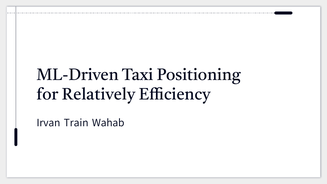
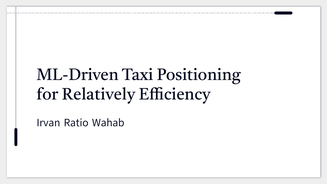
Train: Train -> Ratio (76, 123)
